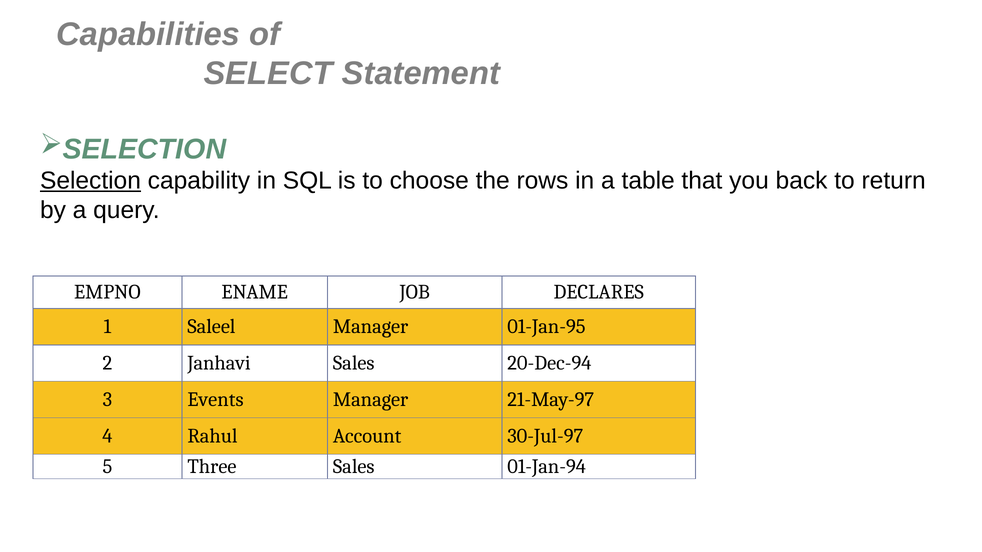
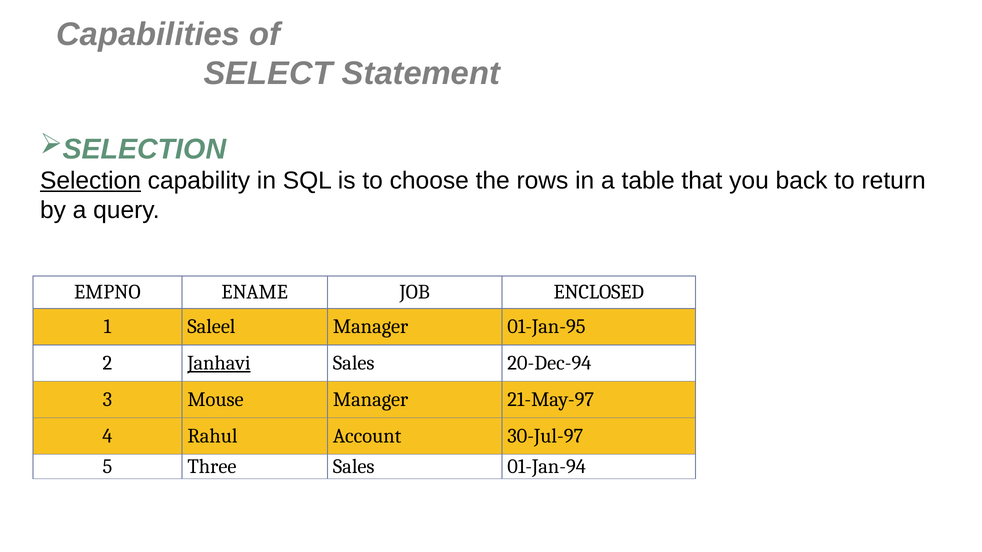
DECLARES: DECLARES -> ENCLOSED (599, 292)
Janhavi underline: none -> present (219, 363)
Events: Events -> Mouse (216, 400)
